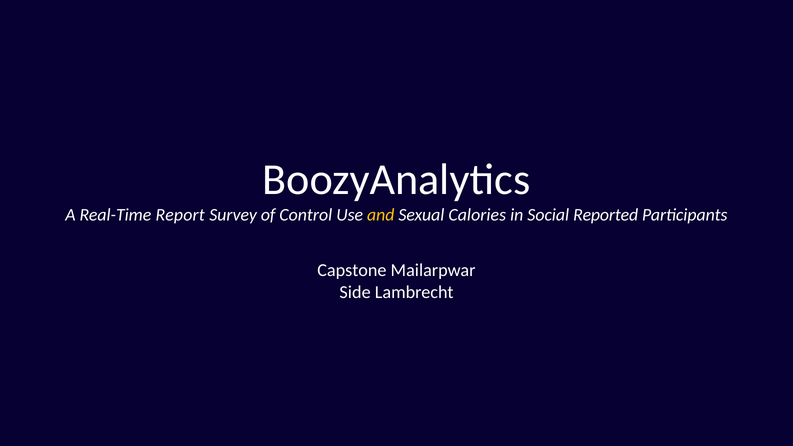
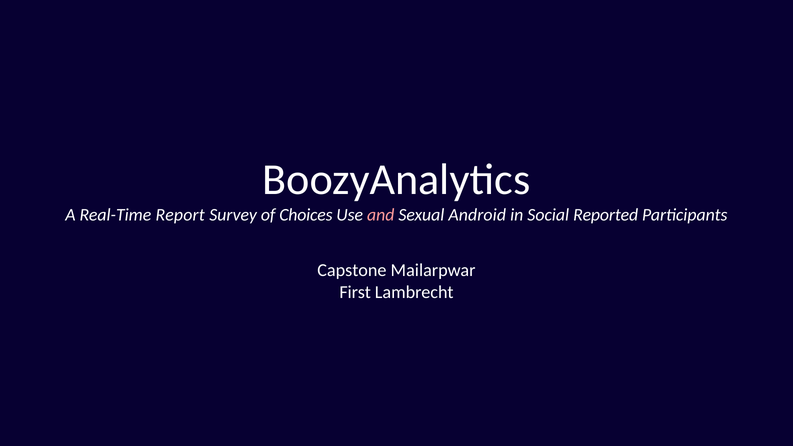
Control: Control -> Choices (306, 215)
and colour: yellow -> pink (381, 215)
Calories: Calories -> Android (477, 215)
Side: Side -> First (355, 292)
